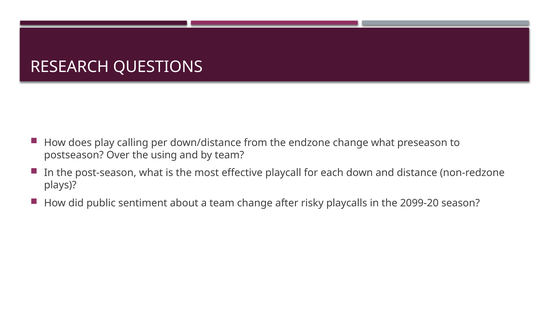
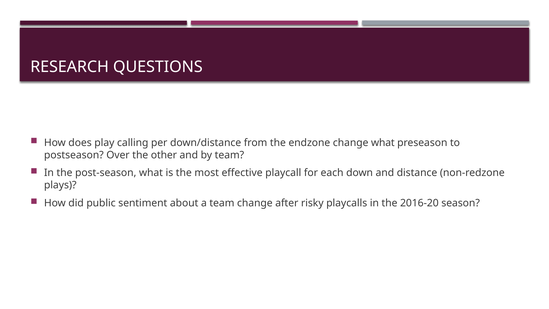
using: using -> other (164, 155)
2099-20: 2099-20 -> 2016-20 (419, 203)
